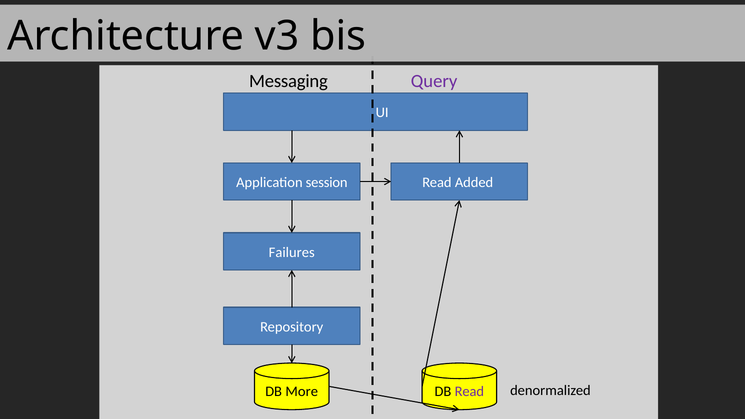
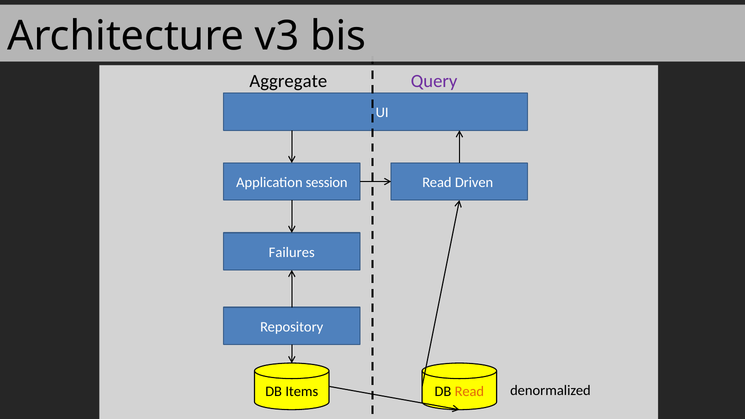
Messaging: Messaging -> Aggregate (288, 81)
Added: Added -> Driven (474, 183)
More: More -> Items (302, 391)
Read colour: purple -> orange (469, 391)
